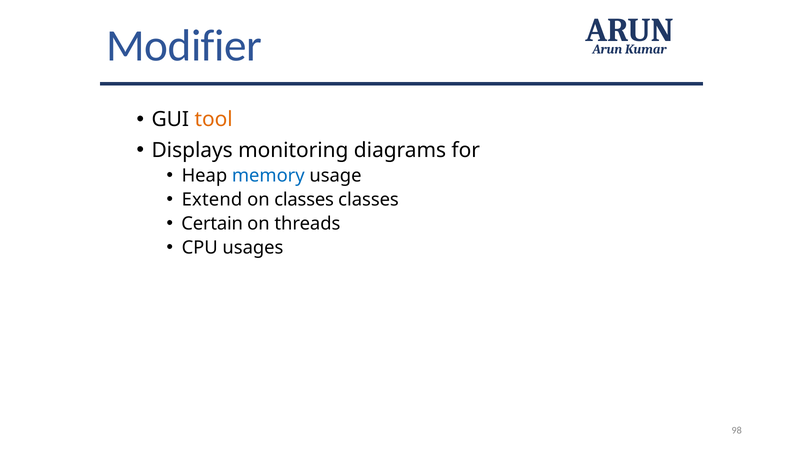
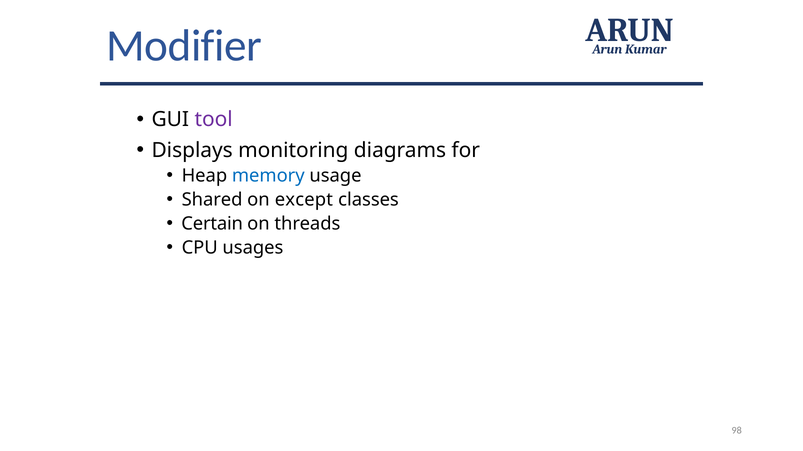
tool colour: orange -> purple (214, 120)
Extend: Extend -> Shared (212, 200)
on classes: classes -> except (304, 200)
